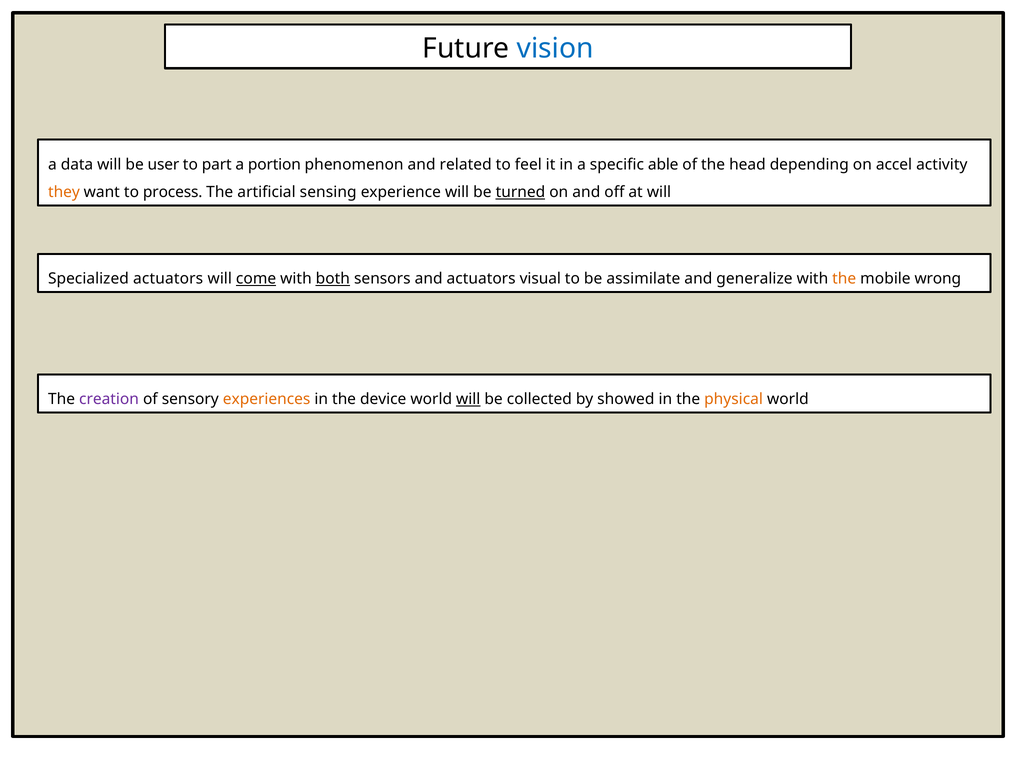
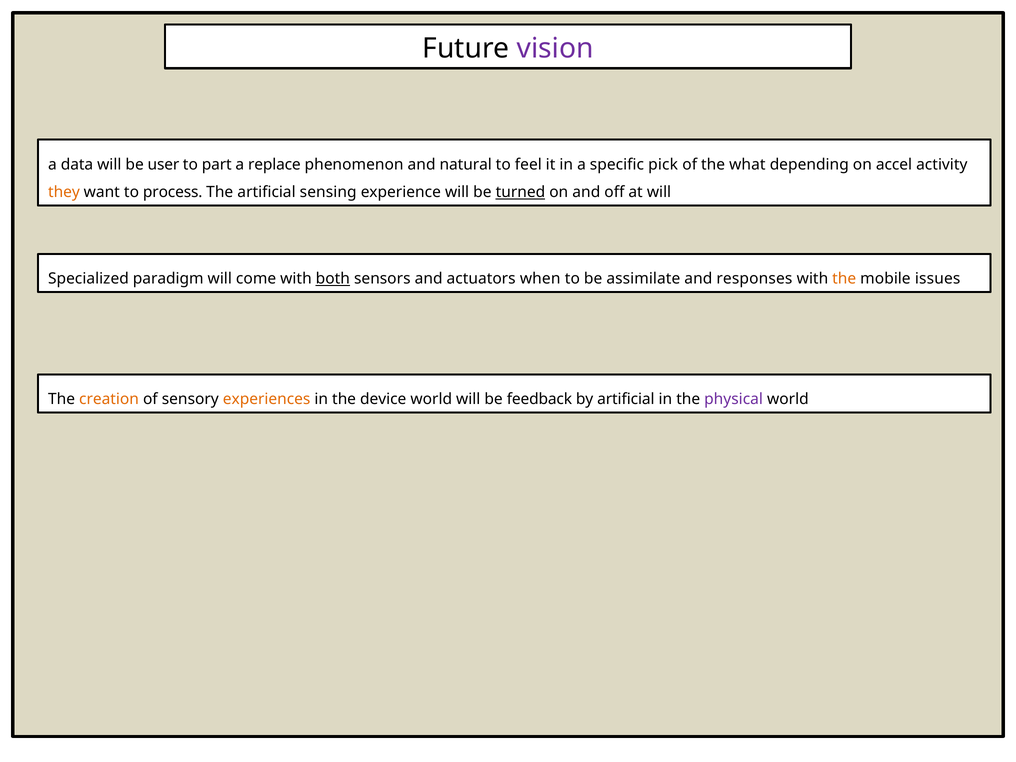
vision colour: blue -> purple (555, 48)
portion: portion -> replace (274, 164)
related: related -> natural (466, 164)
able: able -> pick (663, 164)
head: head -> what (747, 164)
Specialized actuators: actuators -> paradigm (168, 279)
come underline: present -> none (256, 279)
visual: visual -> when (540, 279)
generalize: generalize -> responses (754, 279)
wrong: wrong -> issues (938, 279)
creation colour: purple -> orange (109, 399)
will underline: present -> none (468, 399)
collected: collected -> feedback (539, 399)
by showed: showed -> artificial (626, 399)
physical colour: orange -> purple (734, 399)
